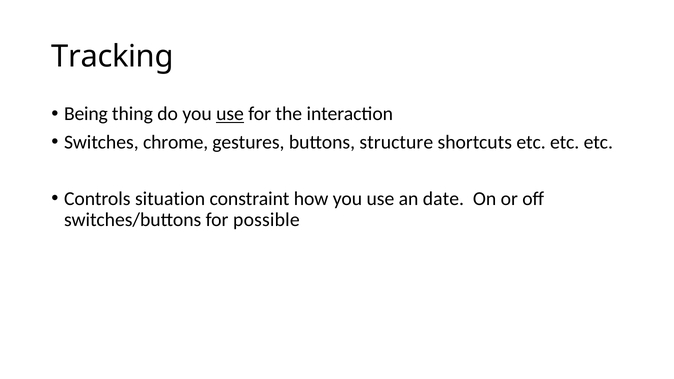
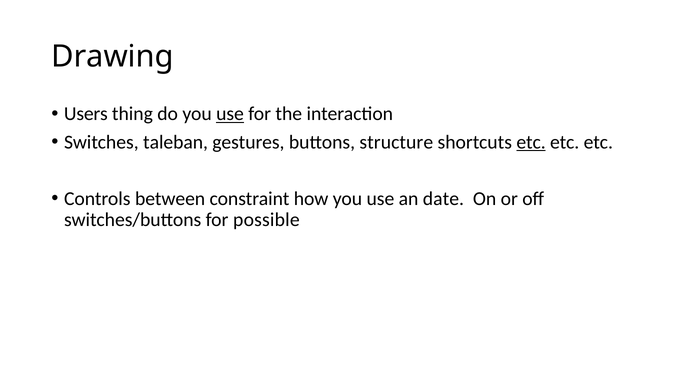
Tracking: Tracking -> Drawing (112, 57)
Being: Being -> Users (86, 114)
chrome: chrome -> taleban (176, 142)
etc underline: none -> present (531, 142)
situation: situation -> between (170, 199)
